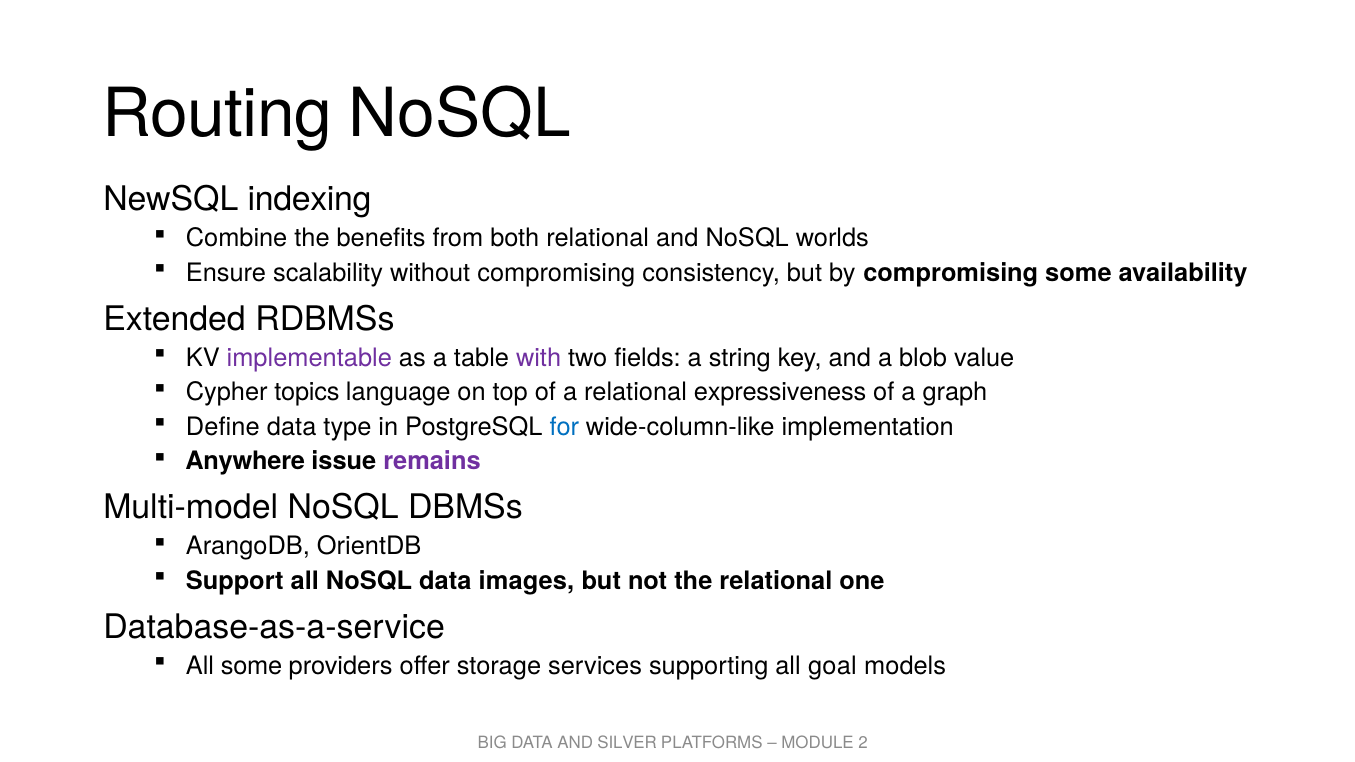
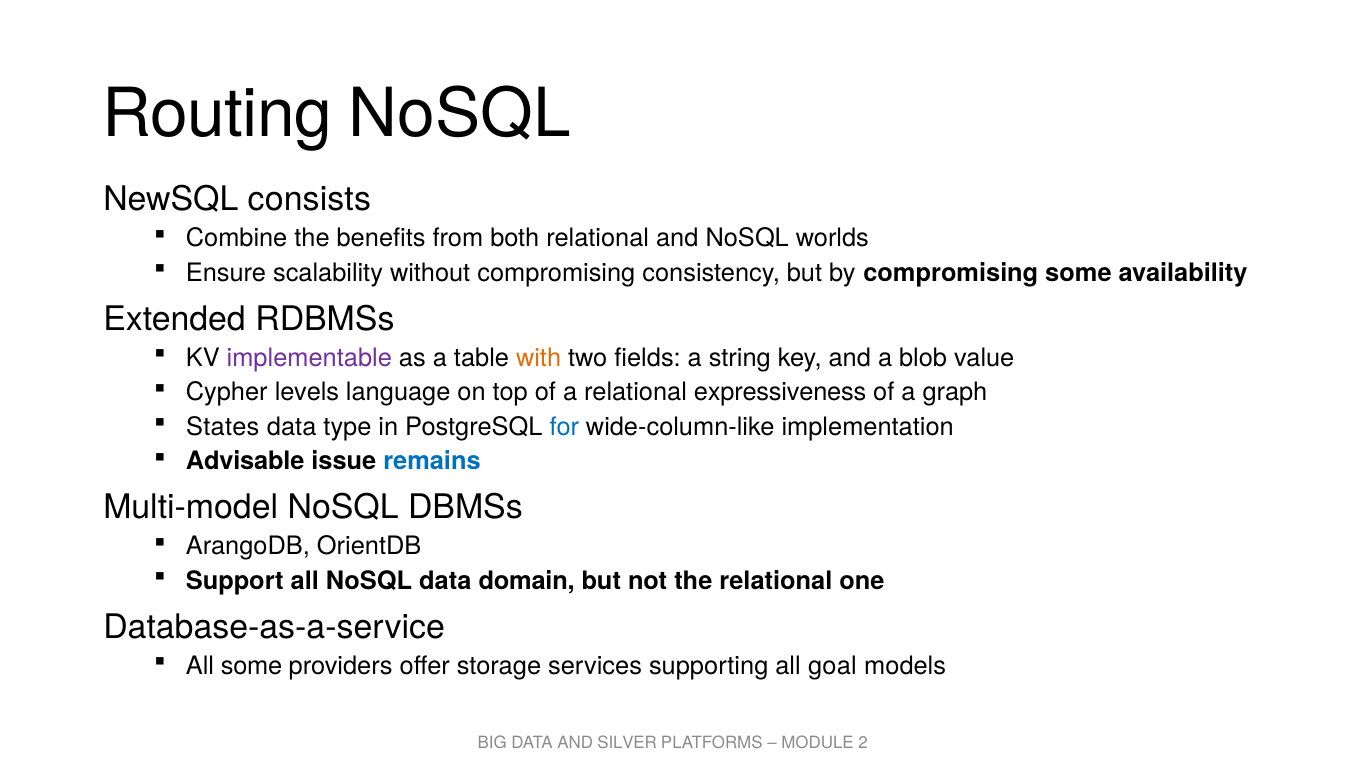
indexing: indexing -> consists (309, 199)
with colour: purple -> orange (539, 358)
topics: topics -> levels (307, 393)
Define: Define -> States (223, 427)
Anywhere: Anywhere -> Advisable (245, 462)
remains colour: purple -> blue (432, 462)
images: images -> domain (527, 581)
